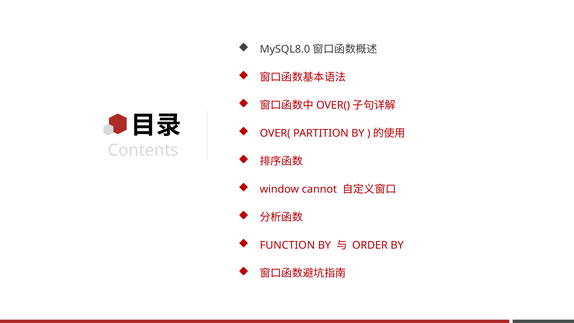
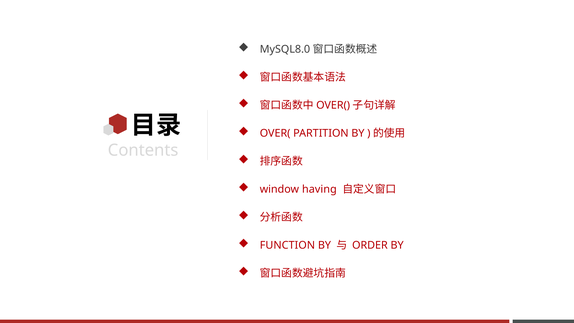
cannot: cannot -> having (319, 189)
